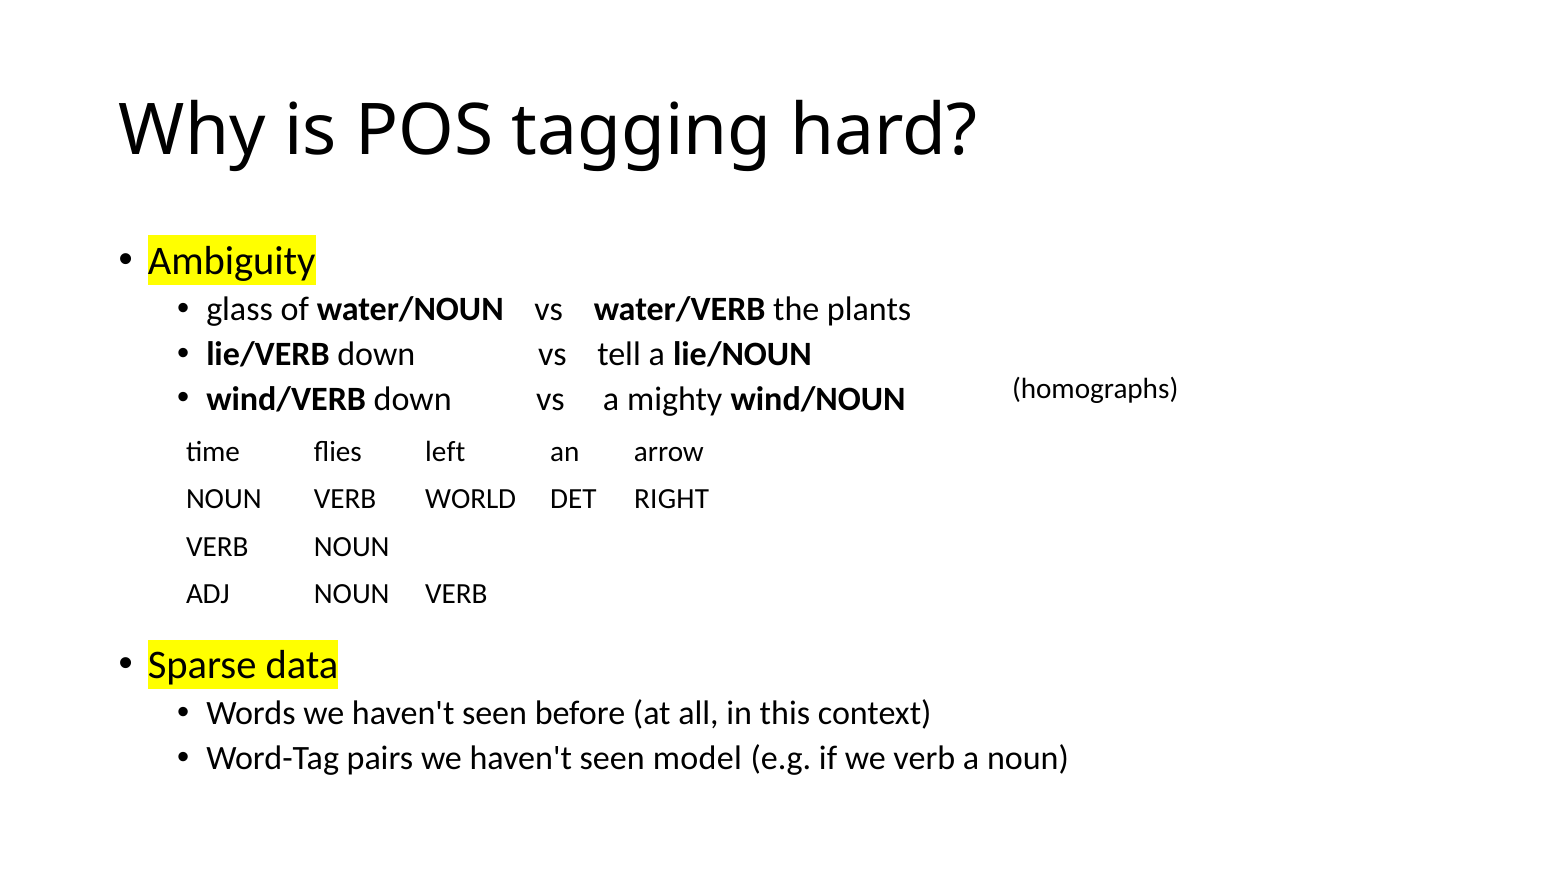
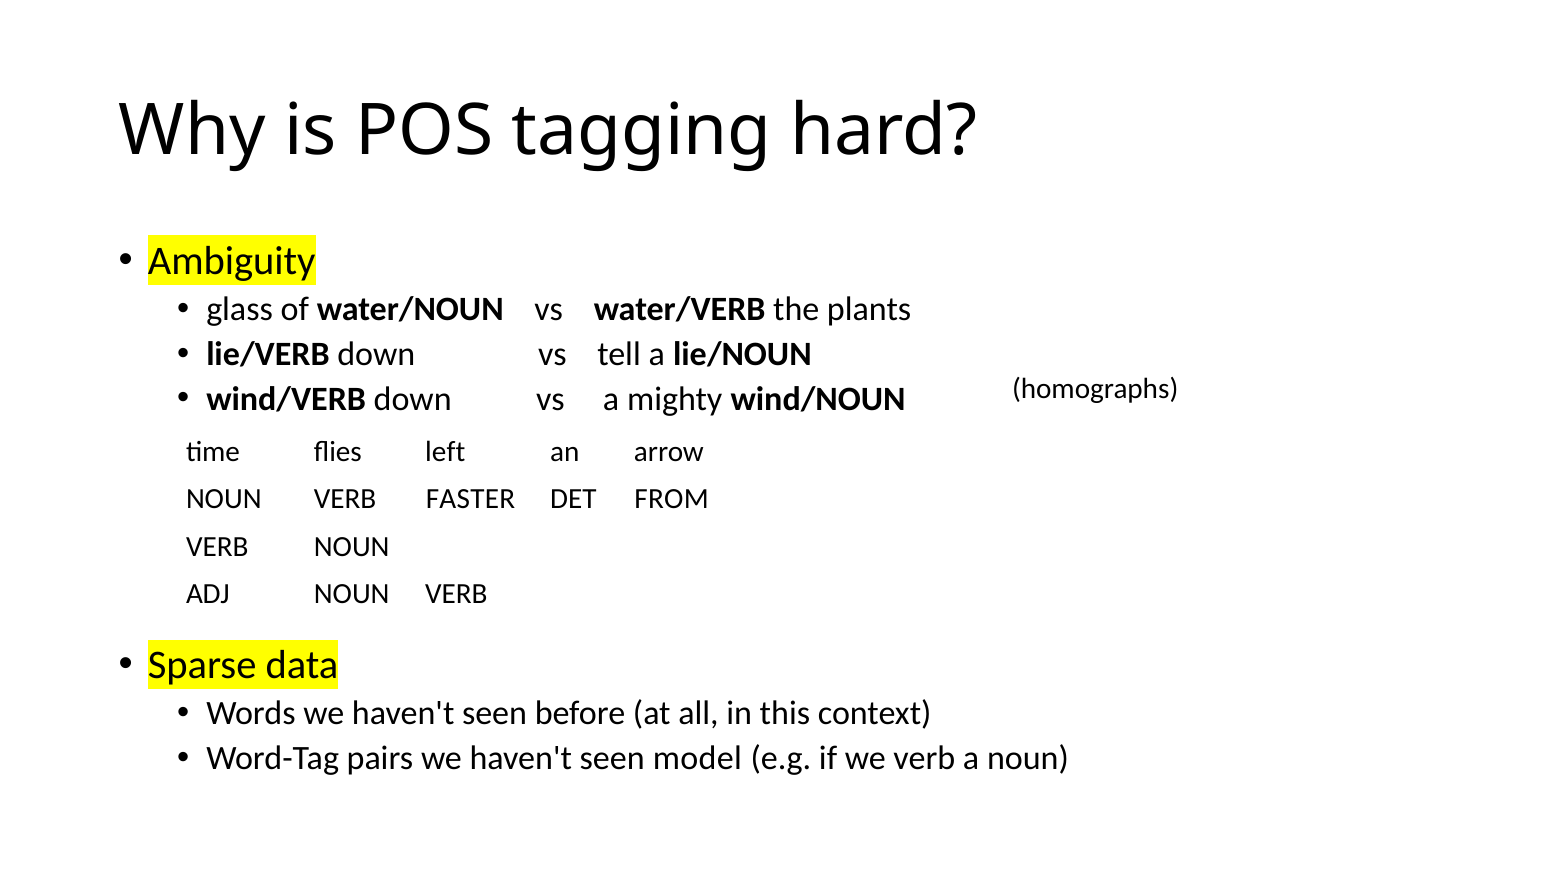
WORLD: WORLD -> FASTER (470, 499)
RIGHT: RIGHT -> FROM (672, 499)
